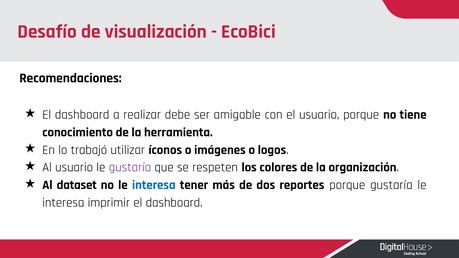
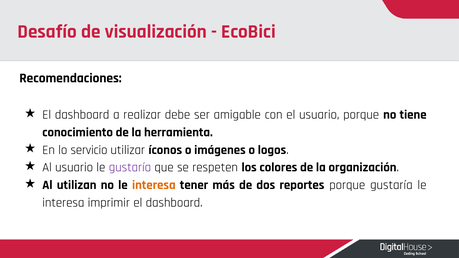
trabajó: trabajó -> servicio (89, 150)
dataset: dataset -> utilizan (77, 185)
interesa colour: blue -> orange (154, 185)
